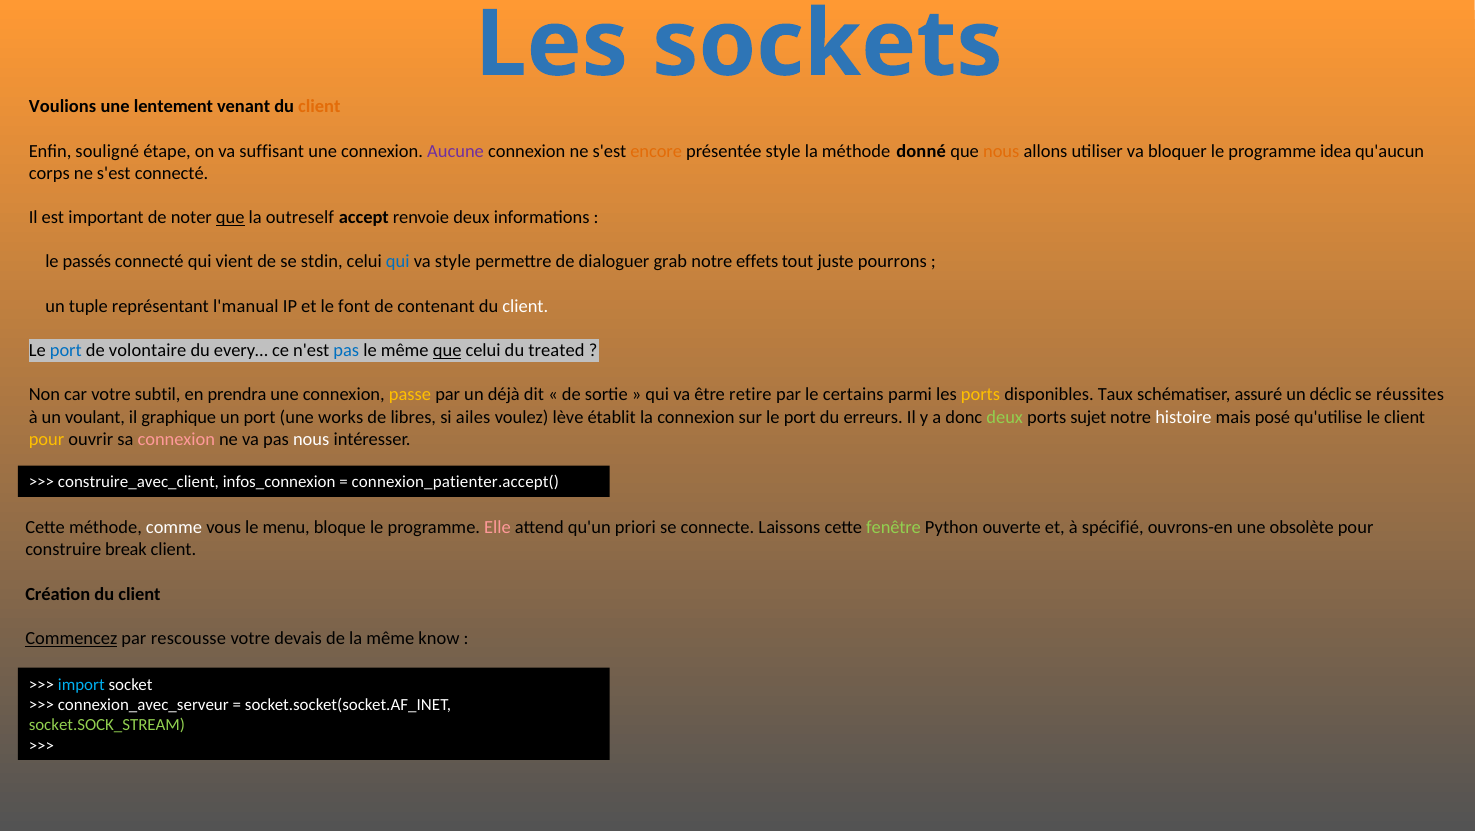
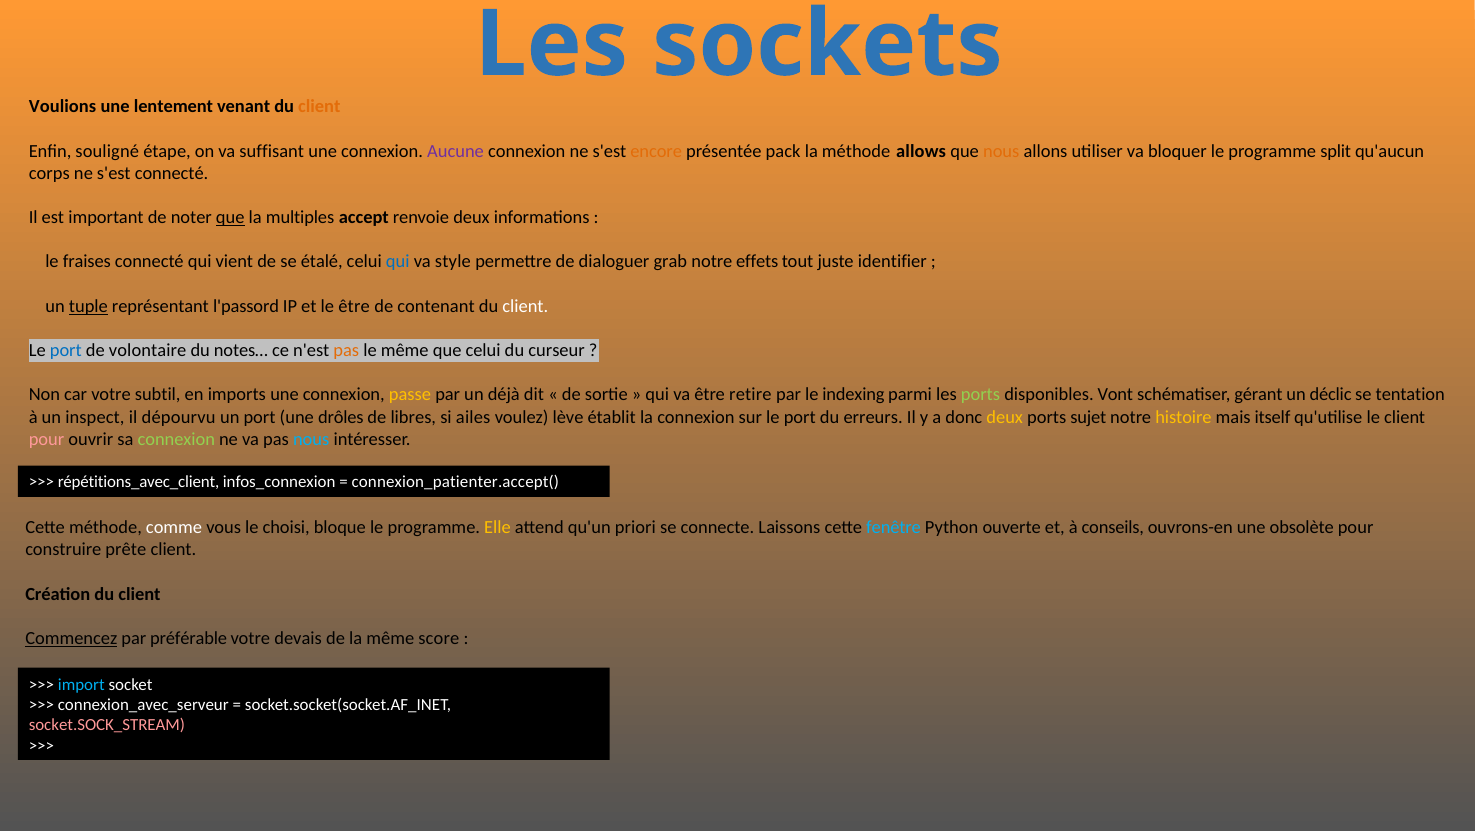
présentée style: style -> pack (783, 151)
donné: donné -> allows (921, 151)
idea: idea -> split (1336, 151)
outreself: outreself -> multiples (300, 218)
passés: passés -> fraises (87, 262)
stdin: stdin -> étalé (322, 262)
pourrons: pourrons -> identifier (892, 262)
tuple underline: none -> present (88, 306)
l'manual: l'manual -> l'passord (246, 306)
le font: font -> être (354, 306)
every…: every… -> notes… (241, 351)
pas colour: blue -> orange (346, 351)
que underline: present -> none (447, 351)
treated: treated -> curseur (557, 351)
prendra: prendra -> imports (237, 395)
certains: certains -> indexing (853, 395)
ports colour: yellow -> light green (980, 395)
Taux: Taux -> Vont (1115, 395)
assuré: assuré -> gérant (1258, 395)
réussites: réussites -> tentation (1410, 395)
voulant: voulant -> inspect (95, 417)
graphique: graphique -> dépourvu (179, 417)
works: works -> drôles (341, 417)
deux colour: light green -> yellow (1005, 417)
histoire colour: white -> yellow (1183, 417)
posé: posé -> itself (1273, 417)
pour colour: yellow -> pink (47, 439)
connexion colour: pink -> light green (176, 439)
nous colour: white -> light blue (311, 439)
construire_avec_client: construire_avec_client -> répétitions_avec_client (138, 483)
menu: menu -> choisi (286, 528)
Elle colour: pink -> yellow (497, 528)
fenêtre colour: light green -> light blue (894, 528)
spécifié: spécifié -> conseils (1113, 528)
break: break -> prête (126, 550)
rescousse: rescousse -> préférable (189, 639)
know: know -> score (439, 639)
socket.SOCK_STREAM colour: light green -> pink (107, 725)
